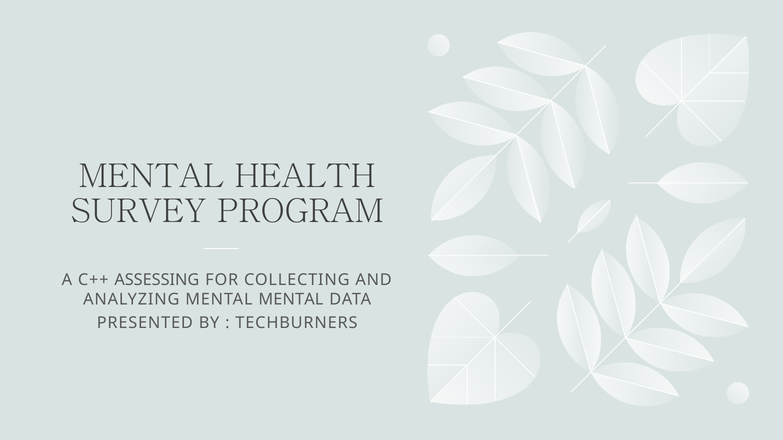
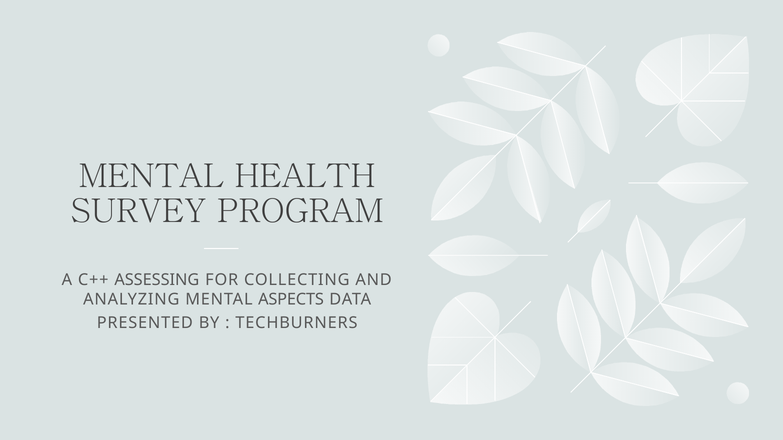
MENTAL MENTAL: MENTAL -> ASPECTS (291, 300)
